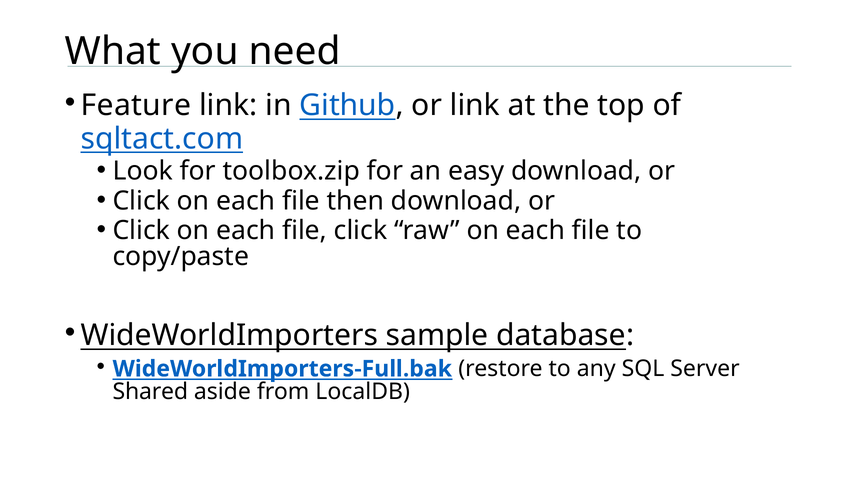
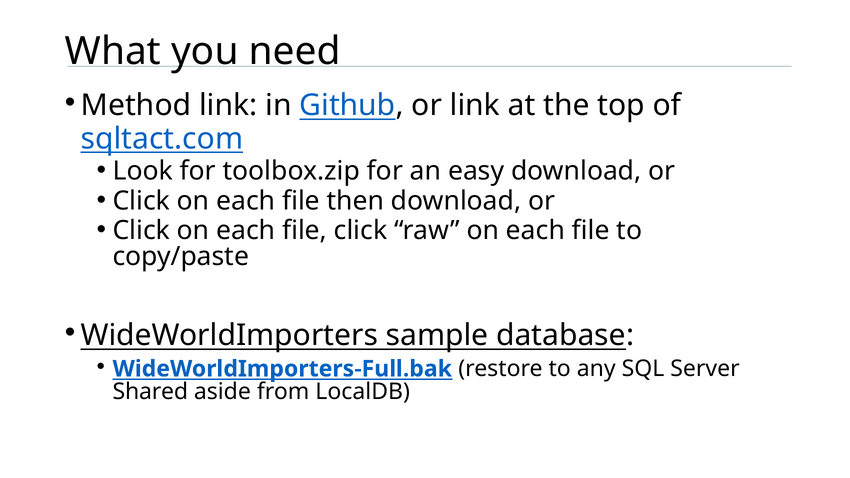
Feature: Feature -> Method (136, 105)
